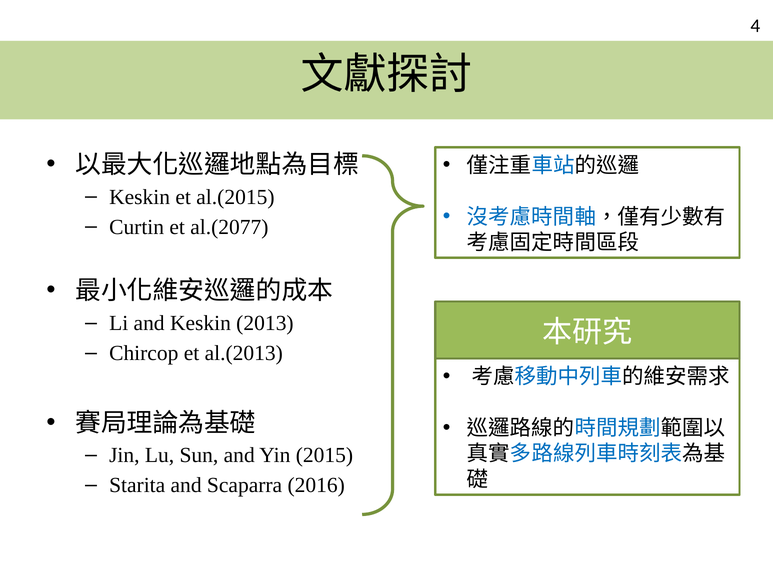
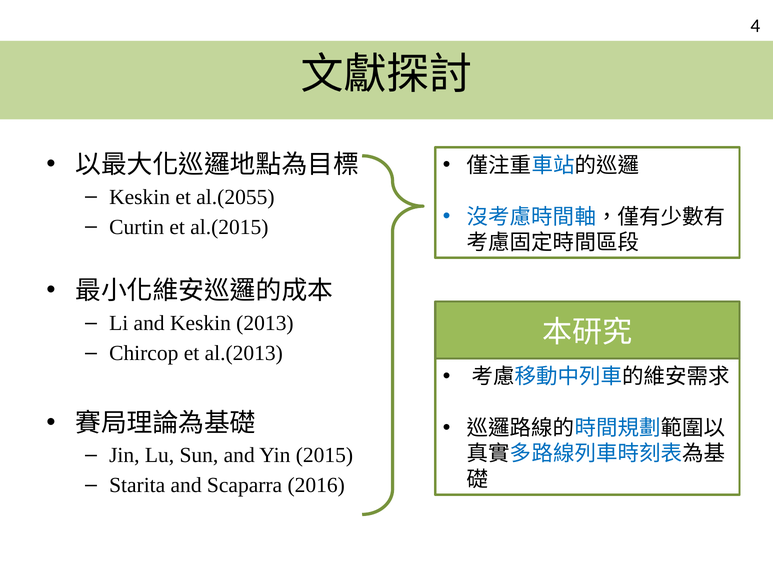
al.(2015: al.(2015 -> al.(2055 (235, 197)
al.(2077: al.(2077 -> al.(2015 (229, 227)
